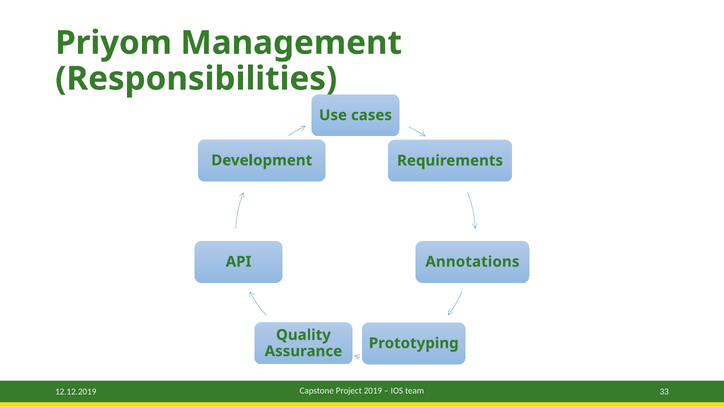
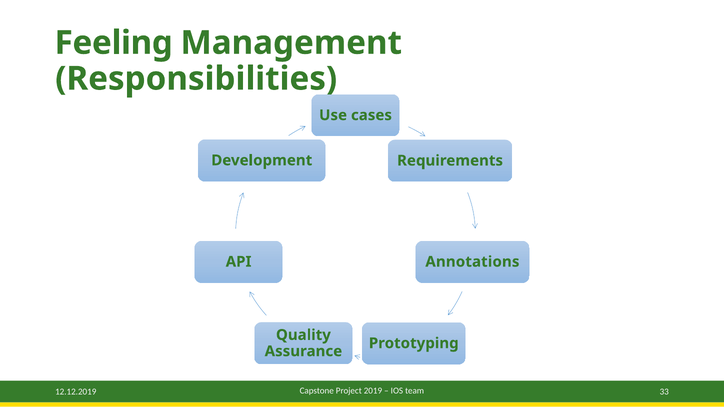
Priyom: Priyom -> Feeling (114, 43)
